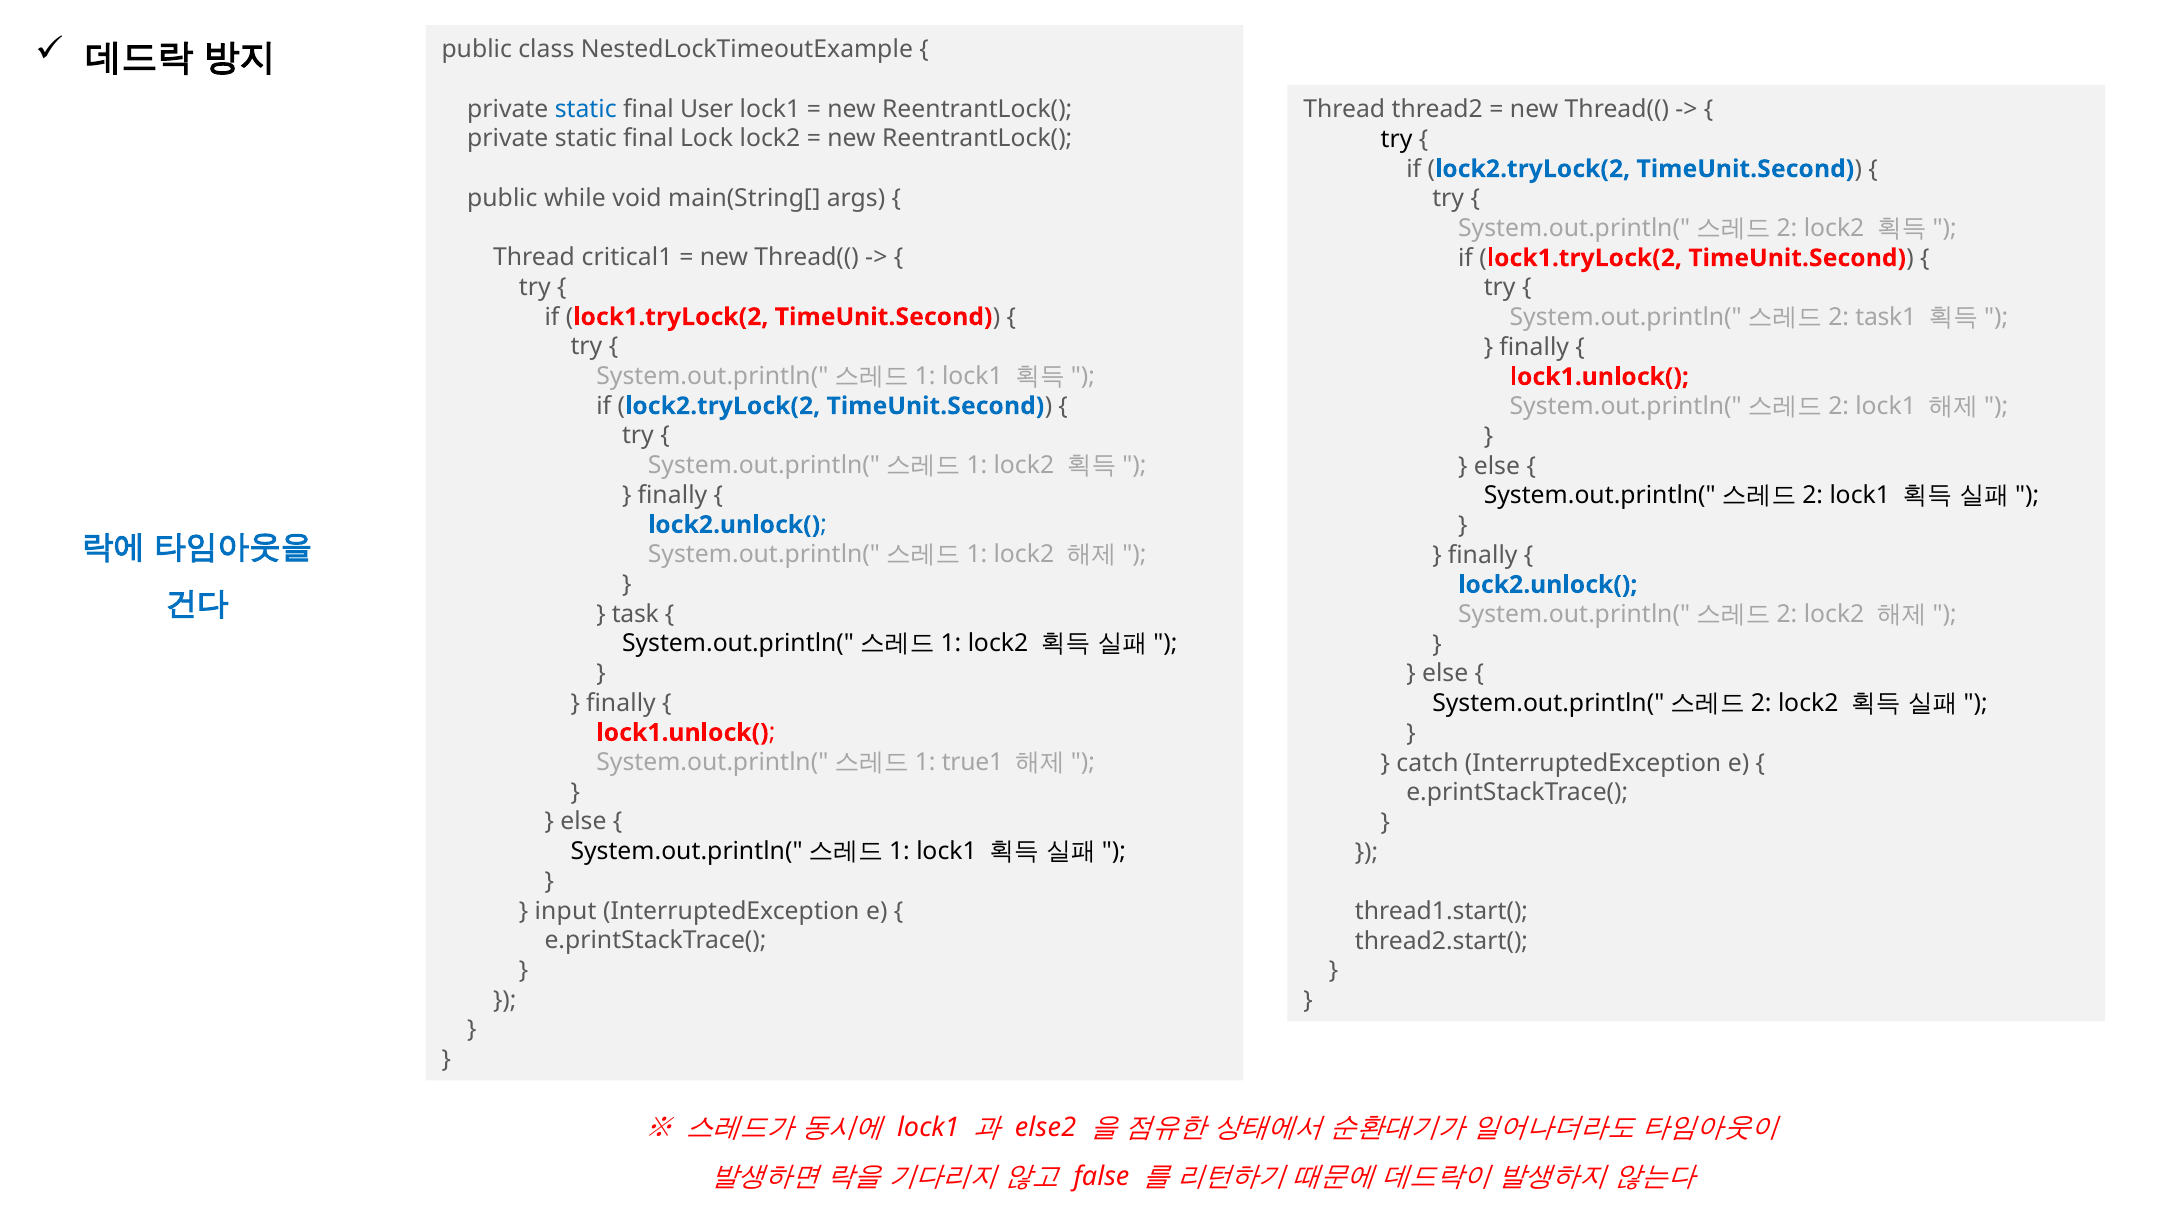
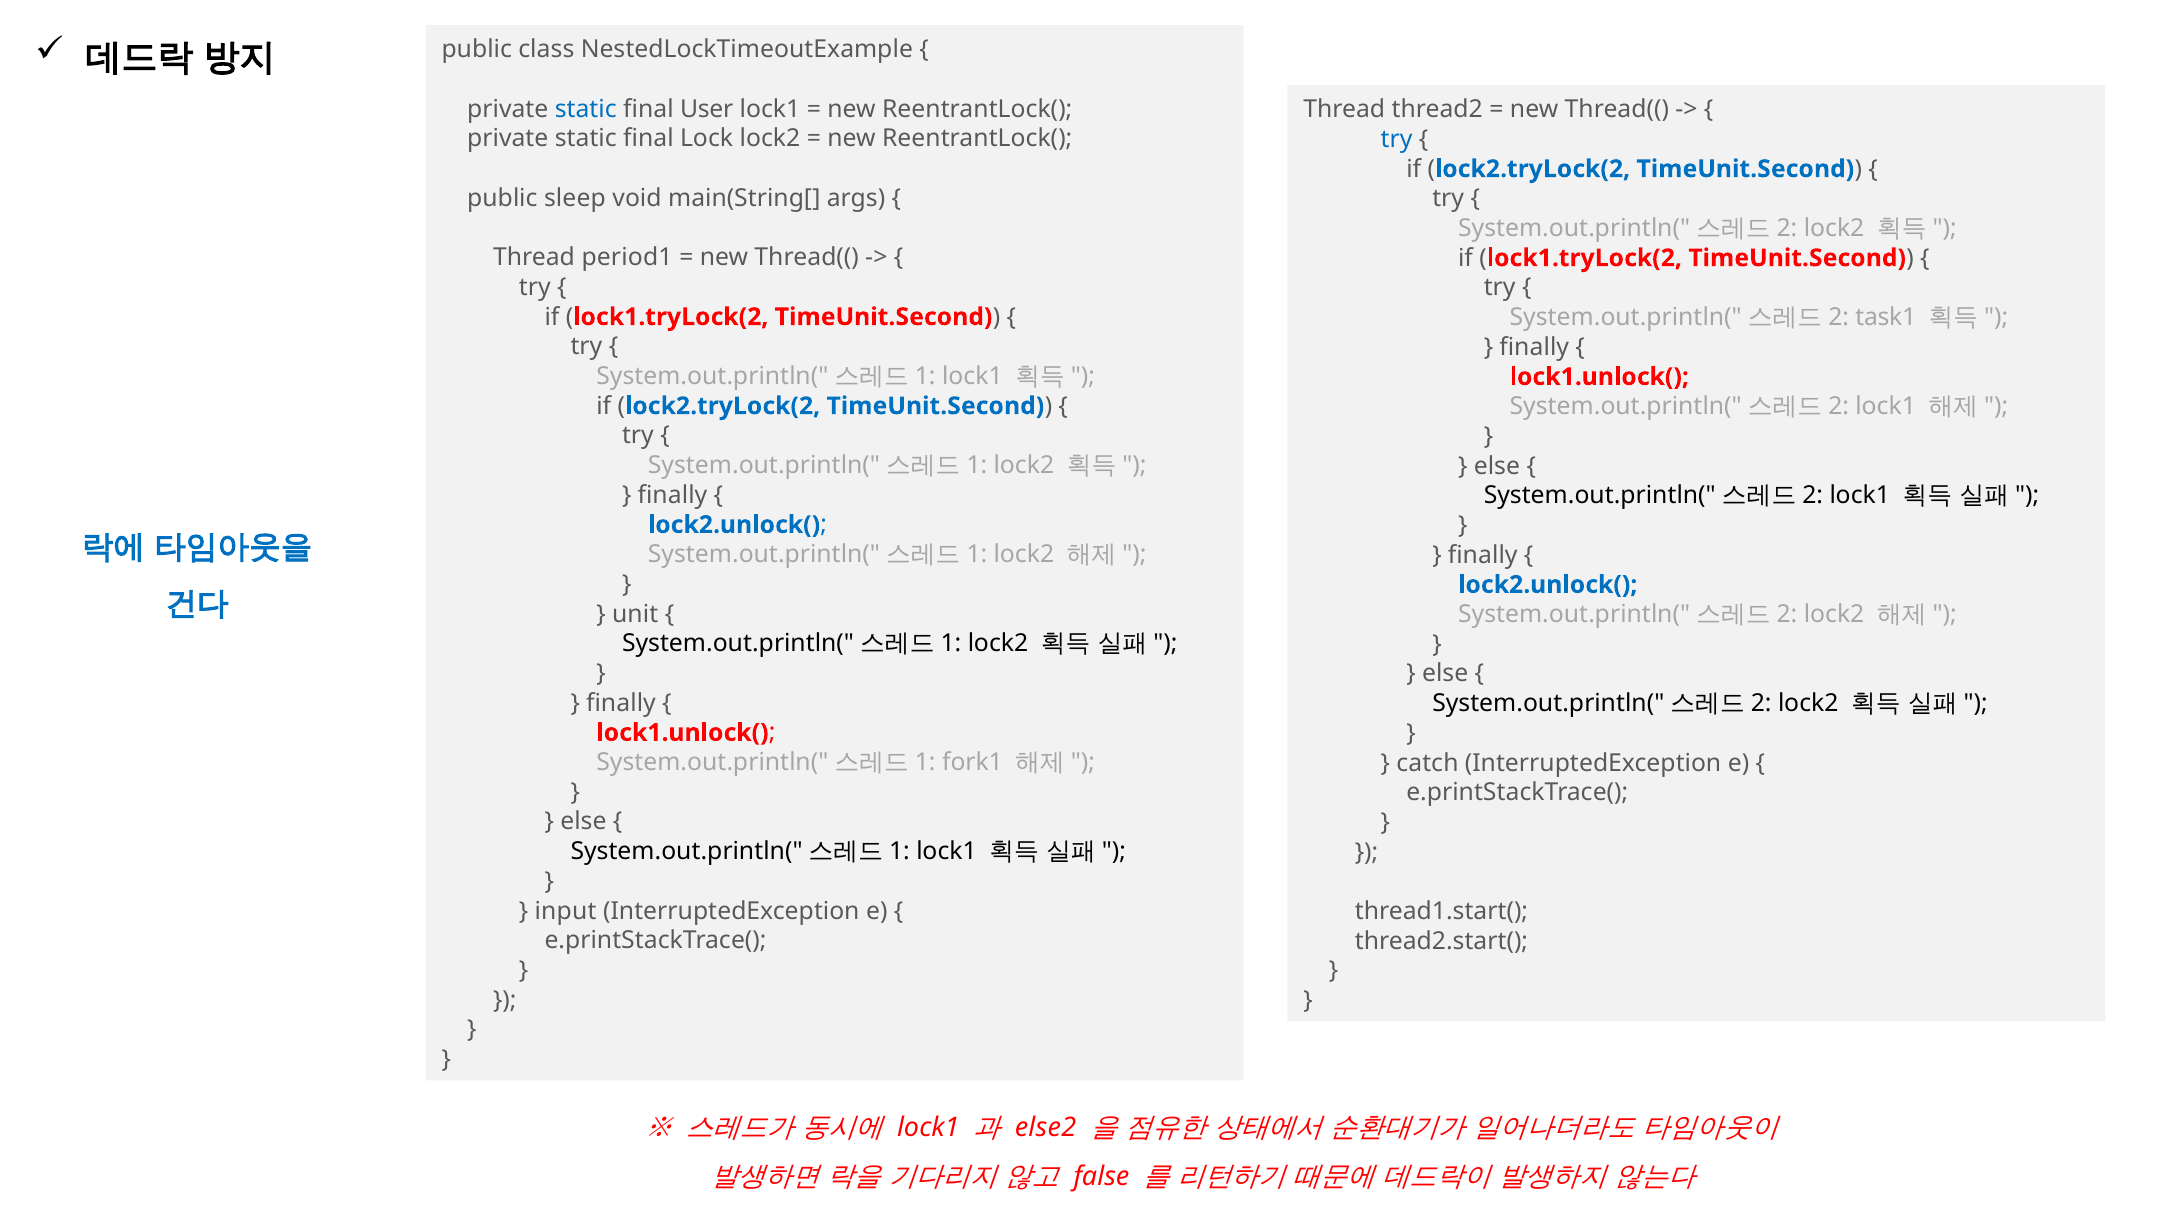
try colour: black -> blue (1397, 139)
while: while -> sleep (575, 198)
critical1: critical1 -> period1 (627, 257)
task: task -> unit (635, 614)
true1: true1 -> fork1 (972, 762)
